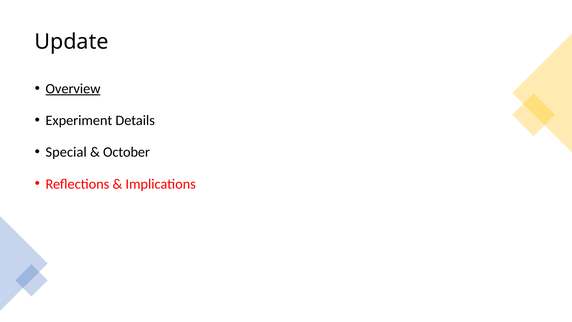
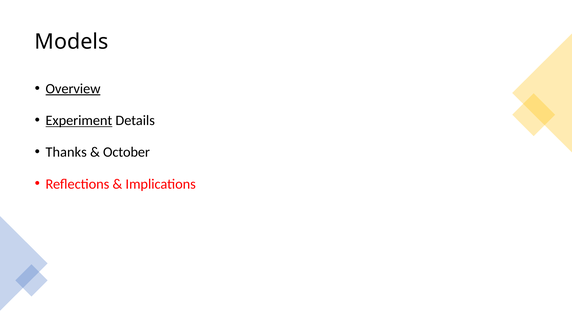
Update: Update -> Models (71, 42)
Experiment underline: none -> present (79, 120)
Special: Special -> Thanks (66, 152)
